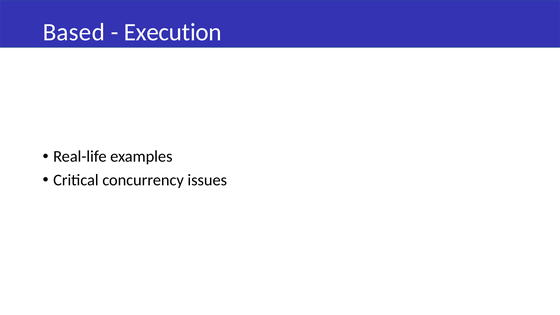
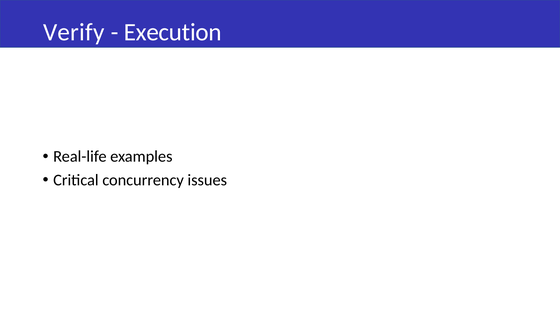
Based: Based -> Verify (74, 32)
